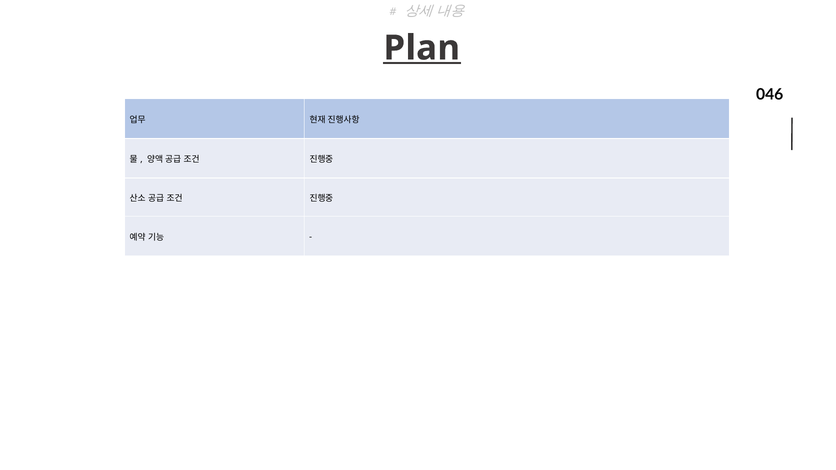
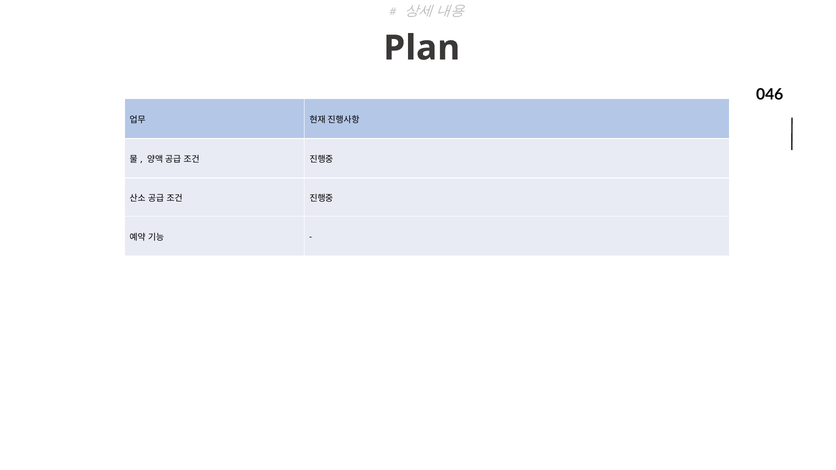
Plan underline: present -> none (422, 48)
